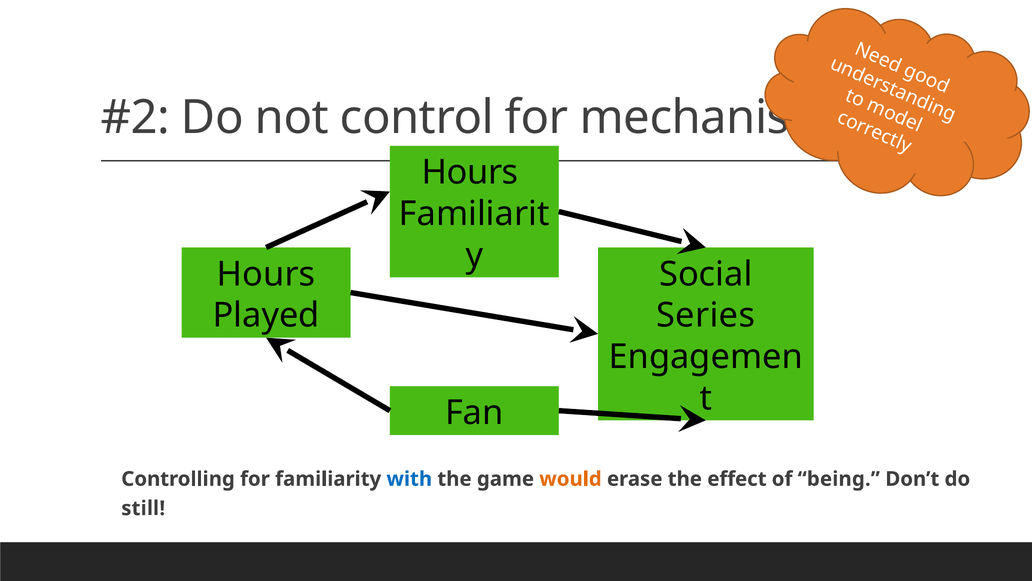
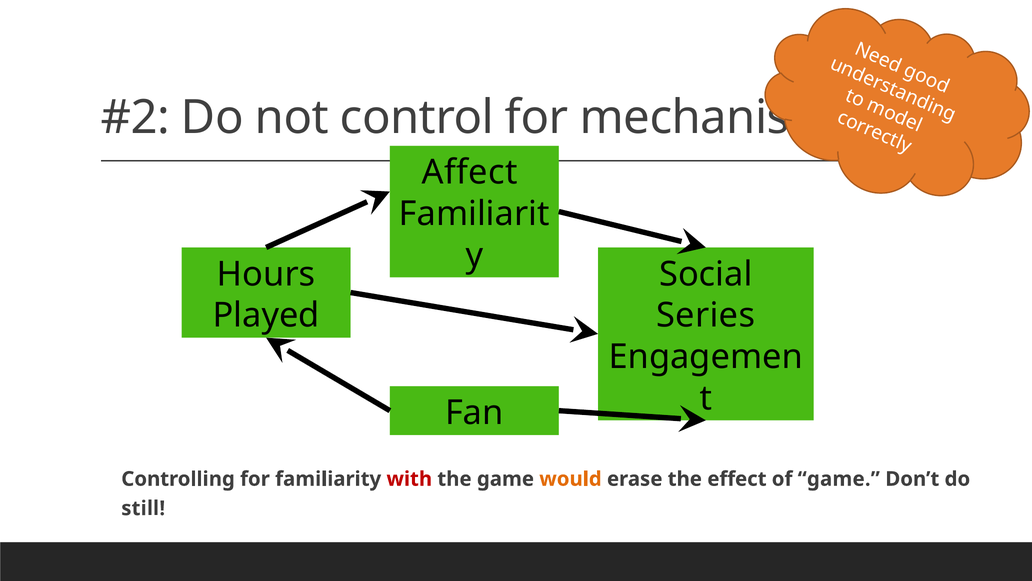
Hours: Hours -> Affect (470, 172)
with colour: blue -> red (409, 479)
of being: being -> game (839, 479)
